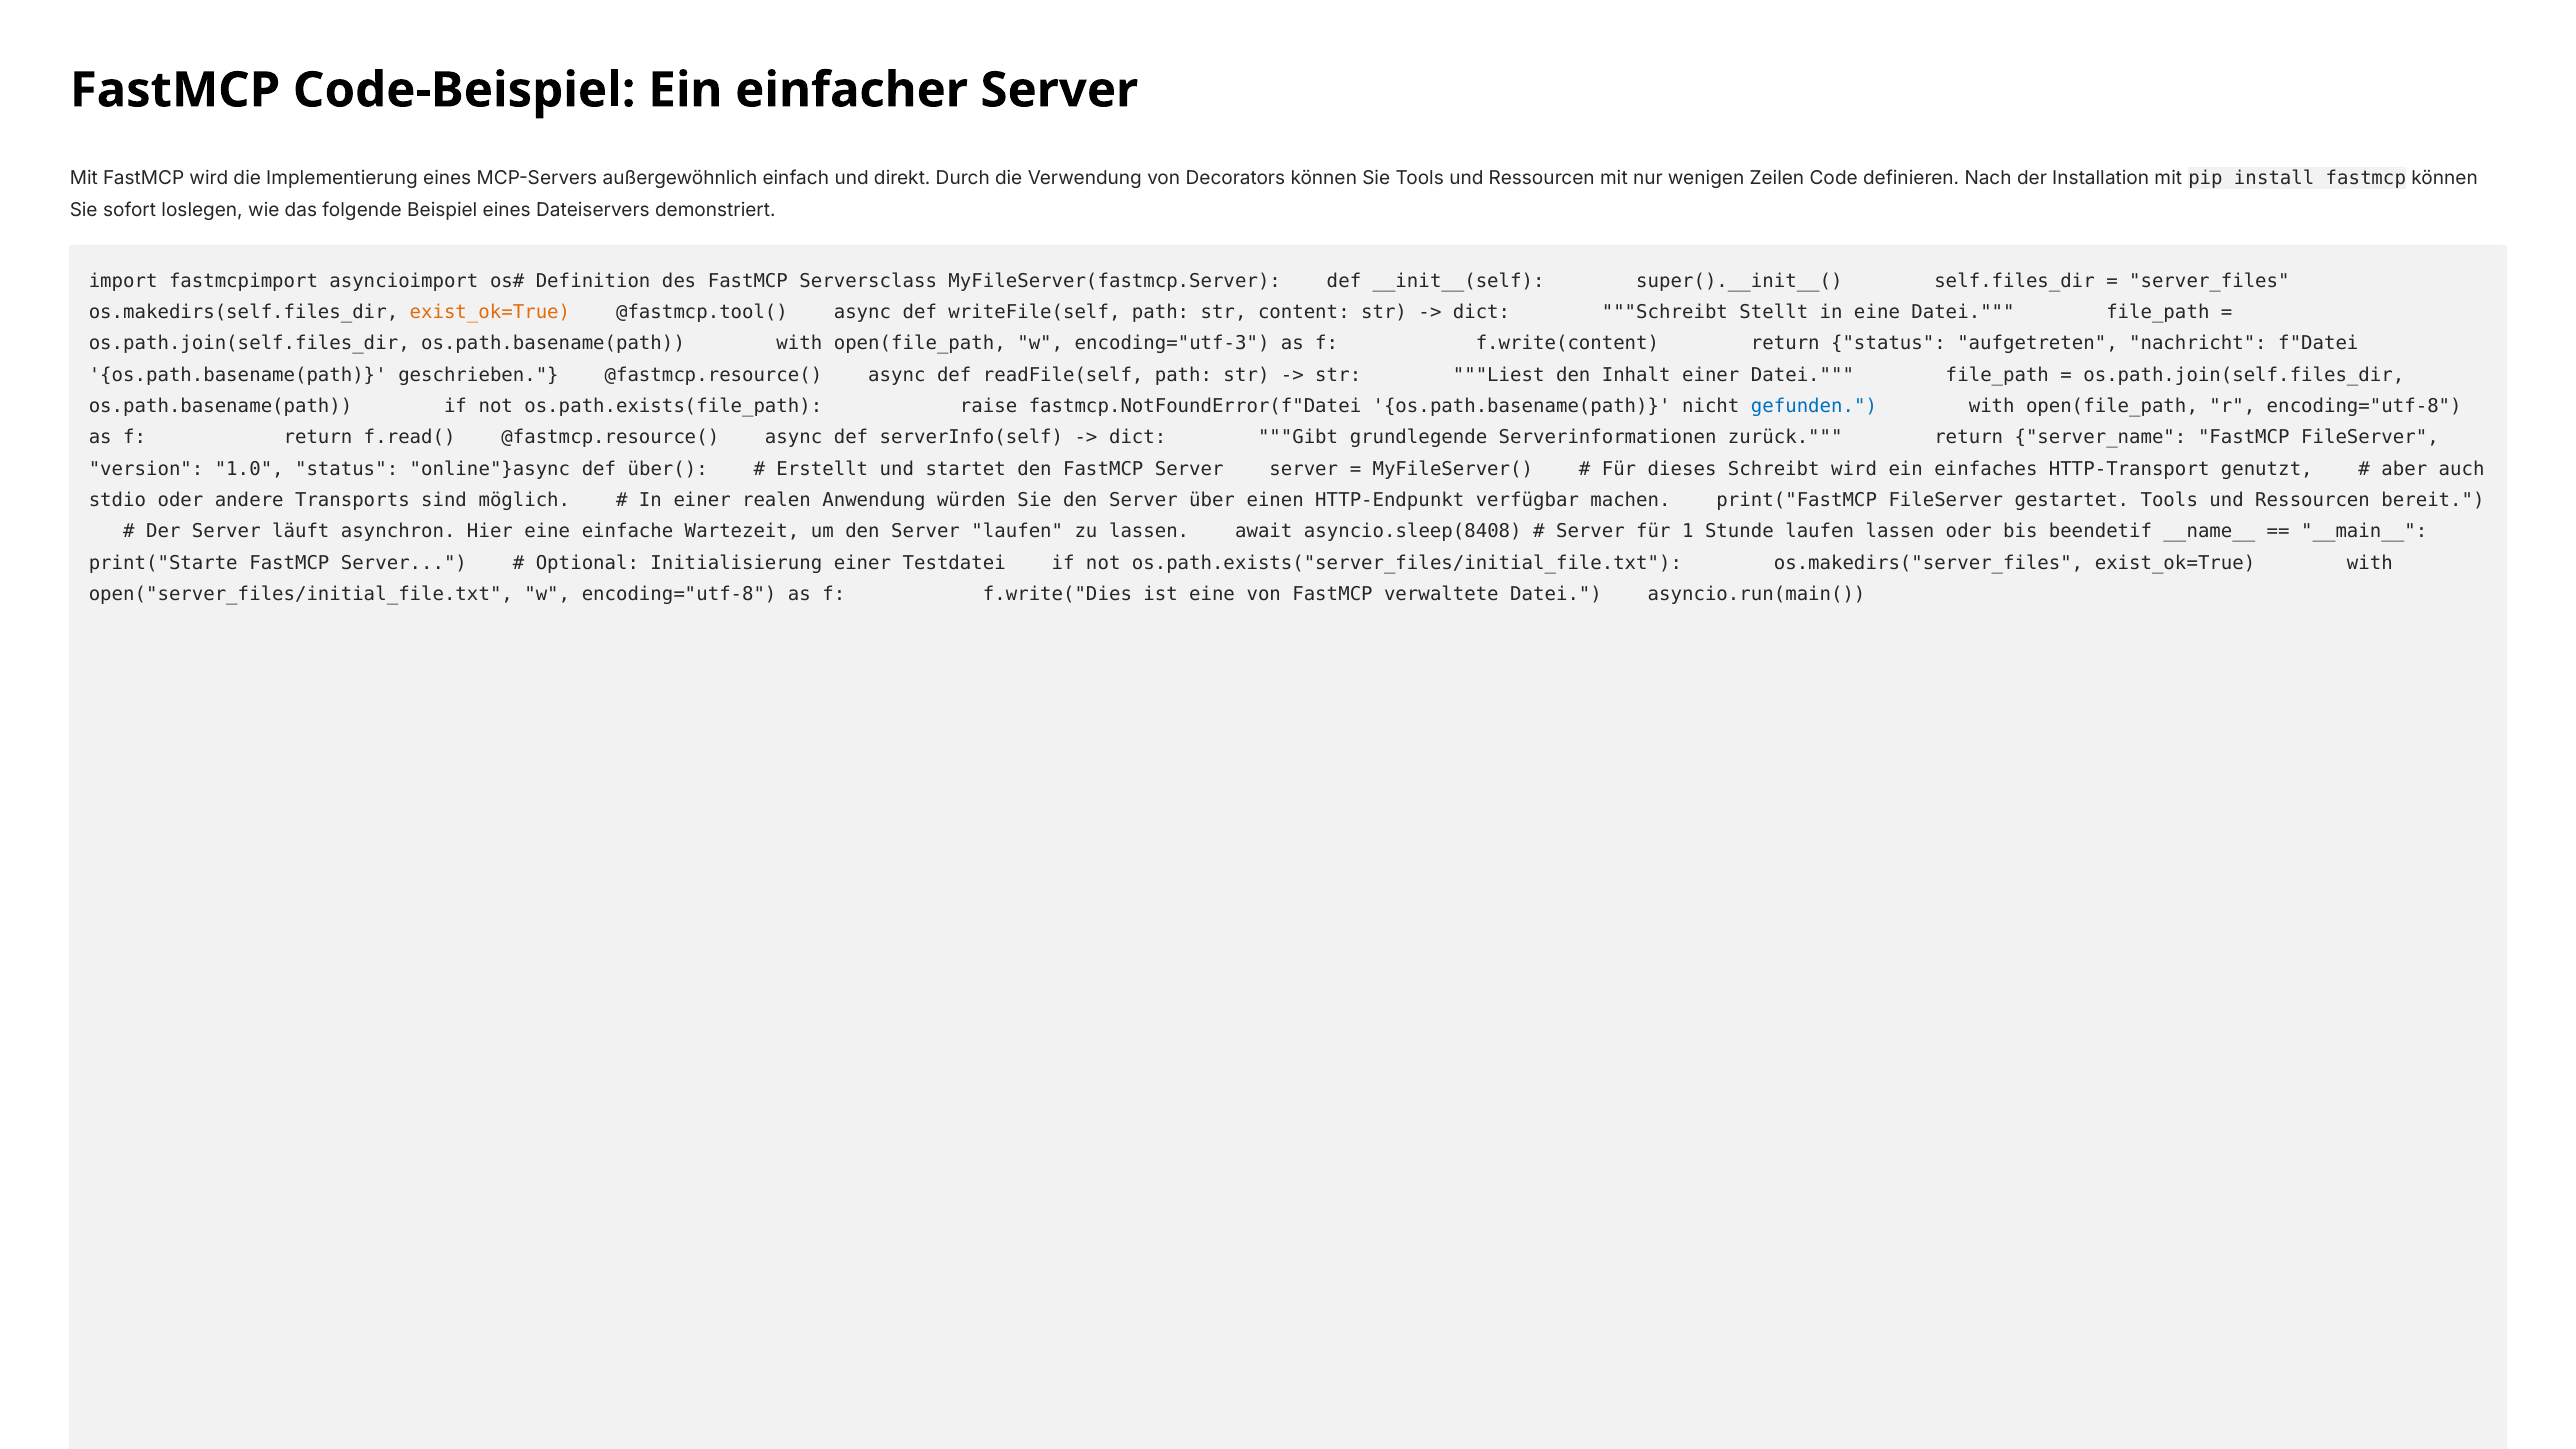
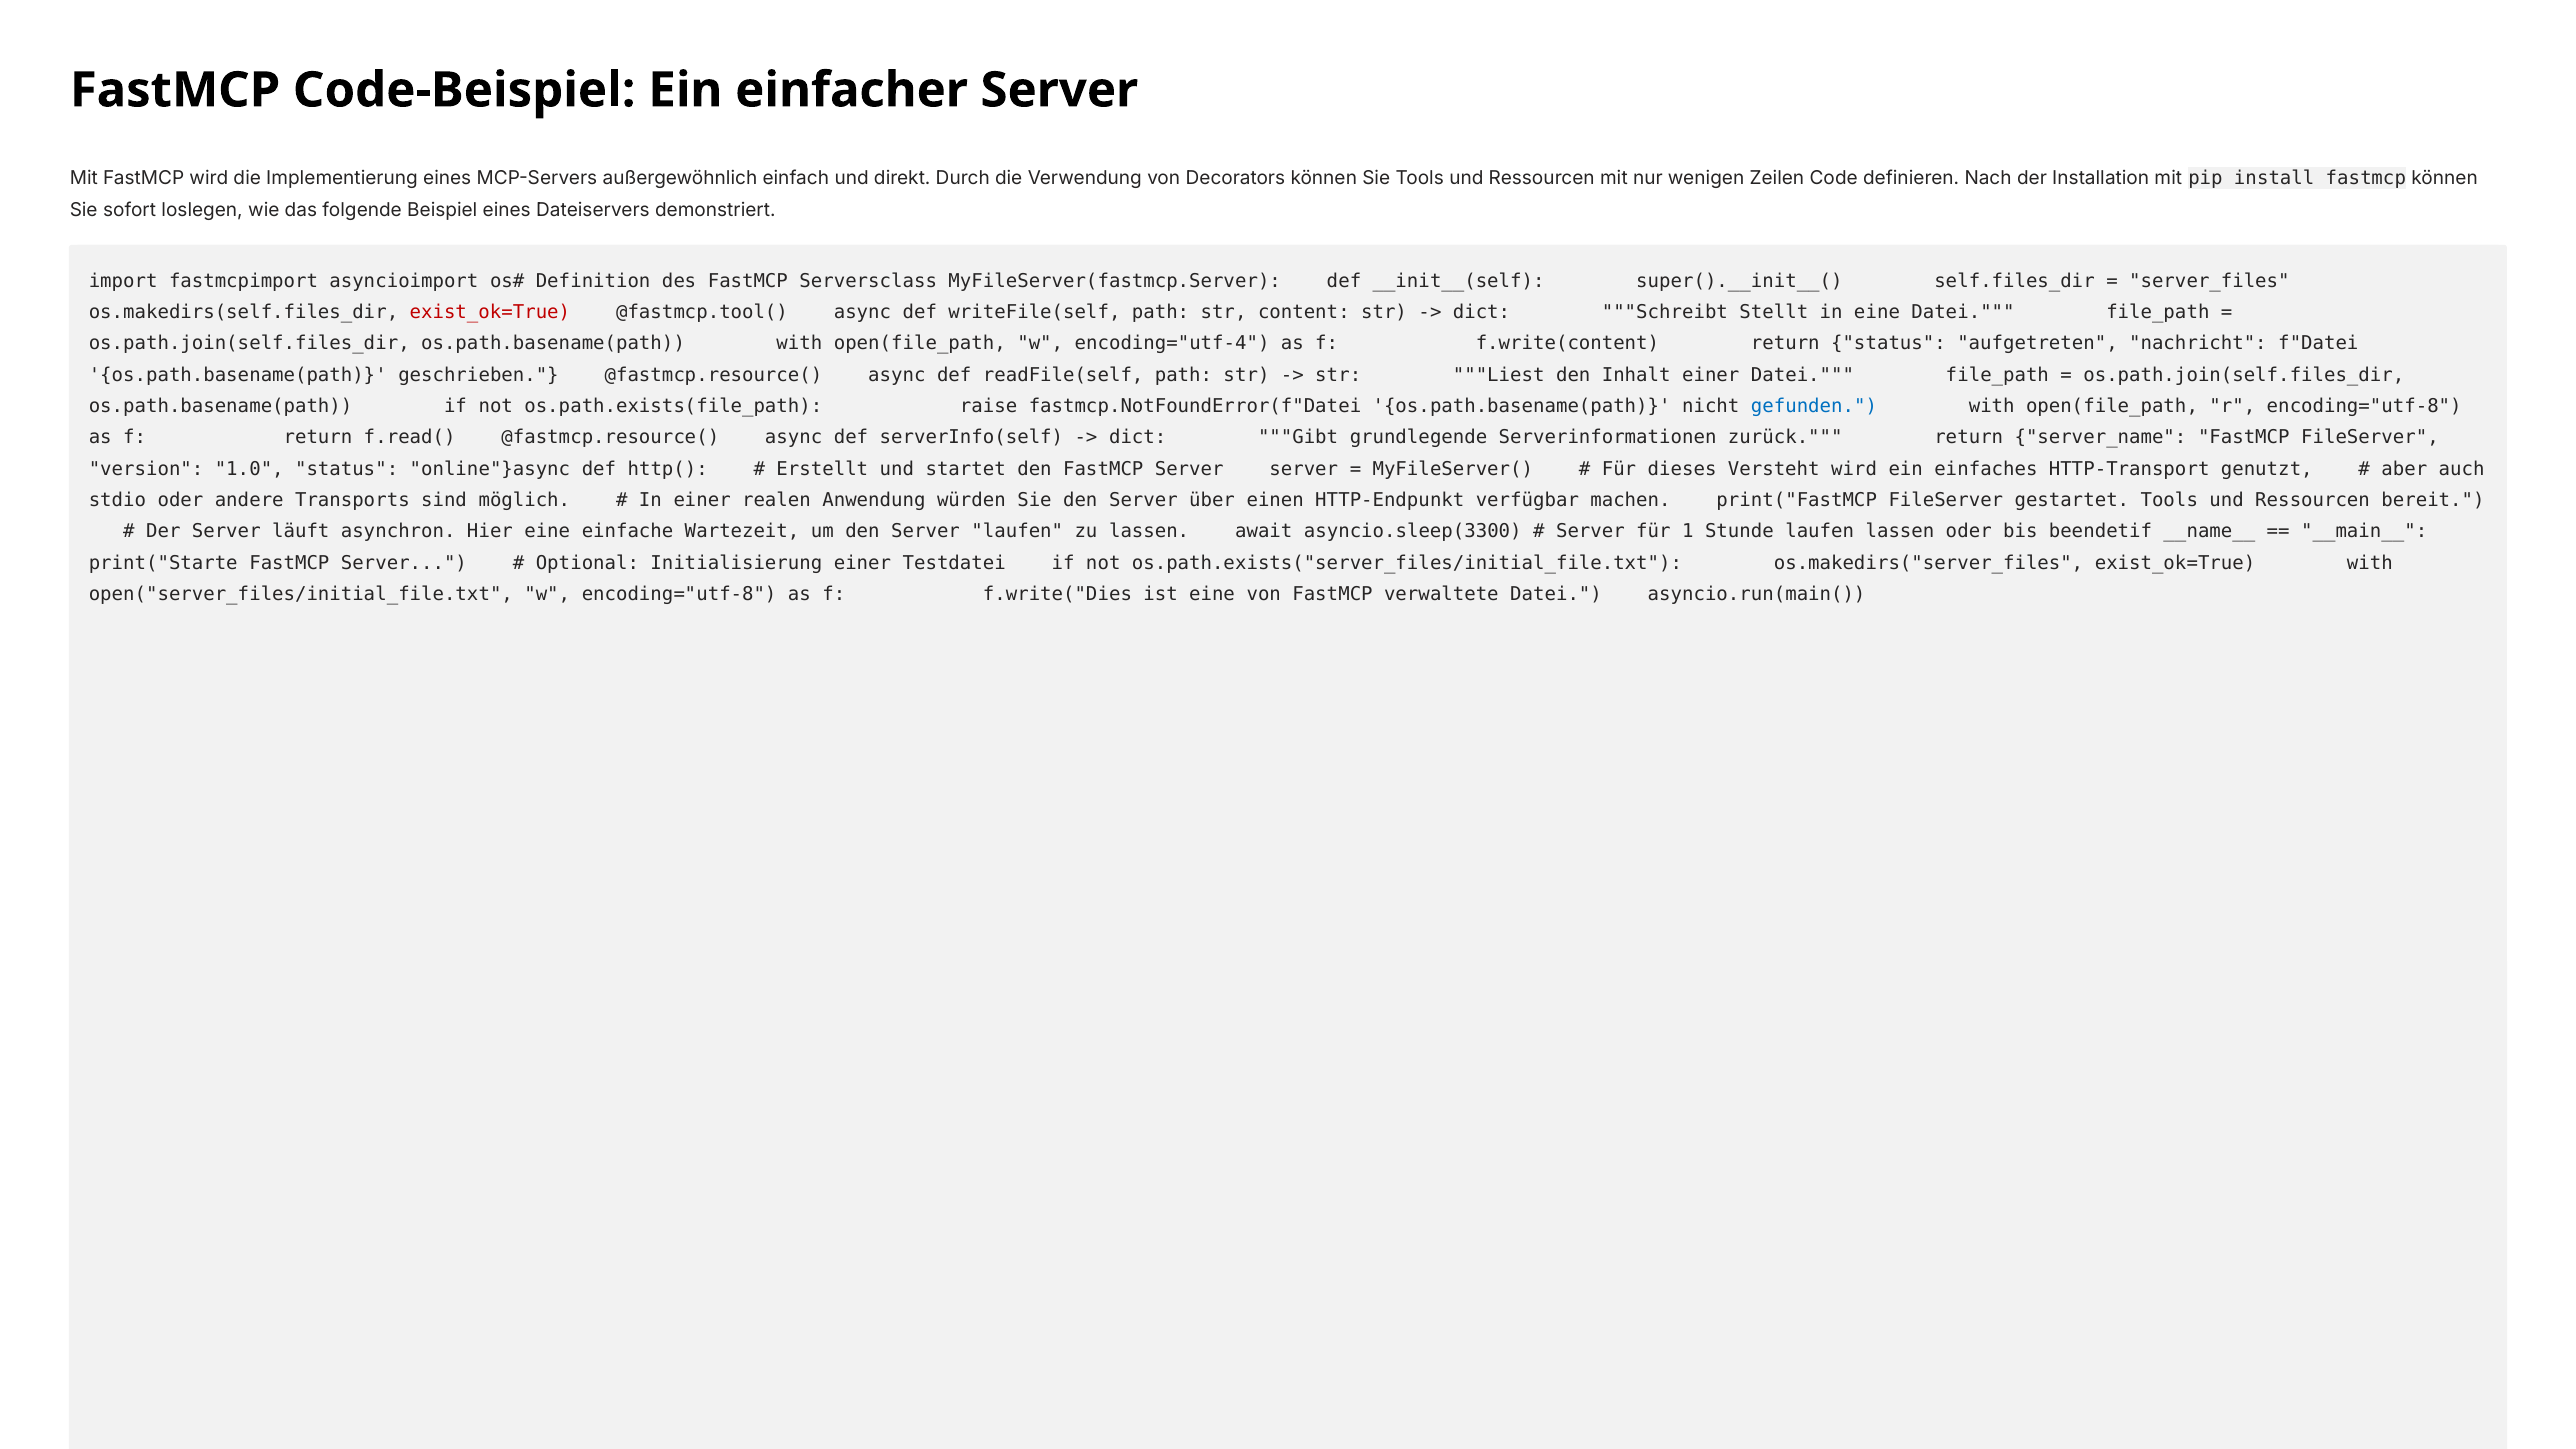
exist_ok=True colour: orange -> red (490, 312)
encoding="utf-3: encoding="utf-3 -> encoding="utf-4 (1172, 344)
über(: über( -> http( (668, 469)
dieses Schreibt: Schreibt -> Versteht (1774, 469)
asyncio.sleep(8408: asyncio.sleep(8408 -> asyncio.sleep(3300 (1413, 532)
